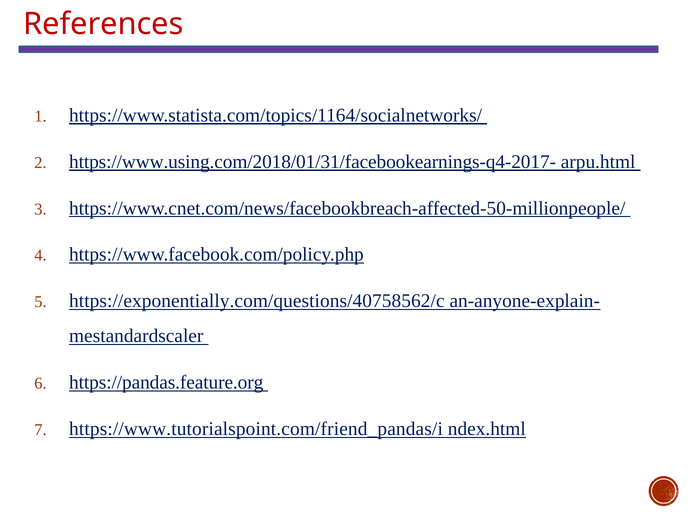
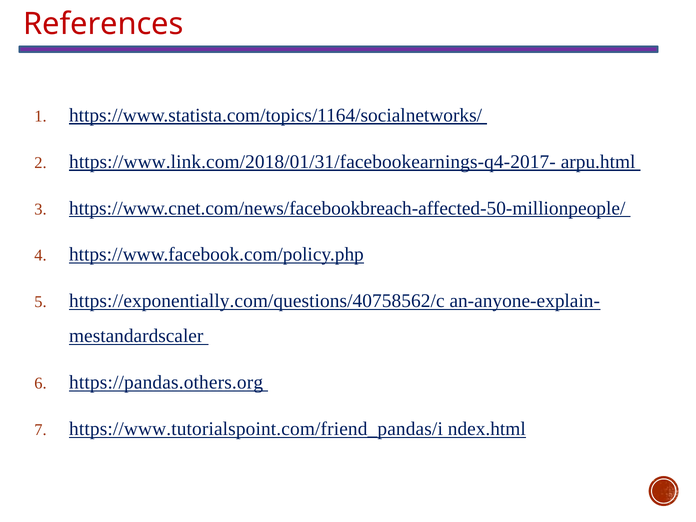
https://www.using.com/2018/01/31/facebookearnings-q4-2017-: https://www.using.com/2018/01/31/facebookearnings-q4-2017- -> https://www.link.com/2018/01/31/facebookearnings-q4-2017- (312, 162)
https://pandas.feature.org: https://pandas.feature.org -> https://pandas.others.org (166, 382)
